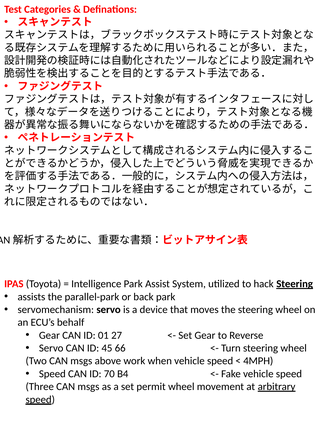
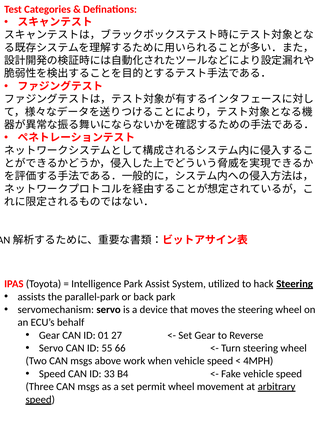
45: 45 -> 55 (107, 348)
70: 70 -> 33 (109, 374)
